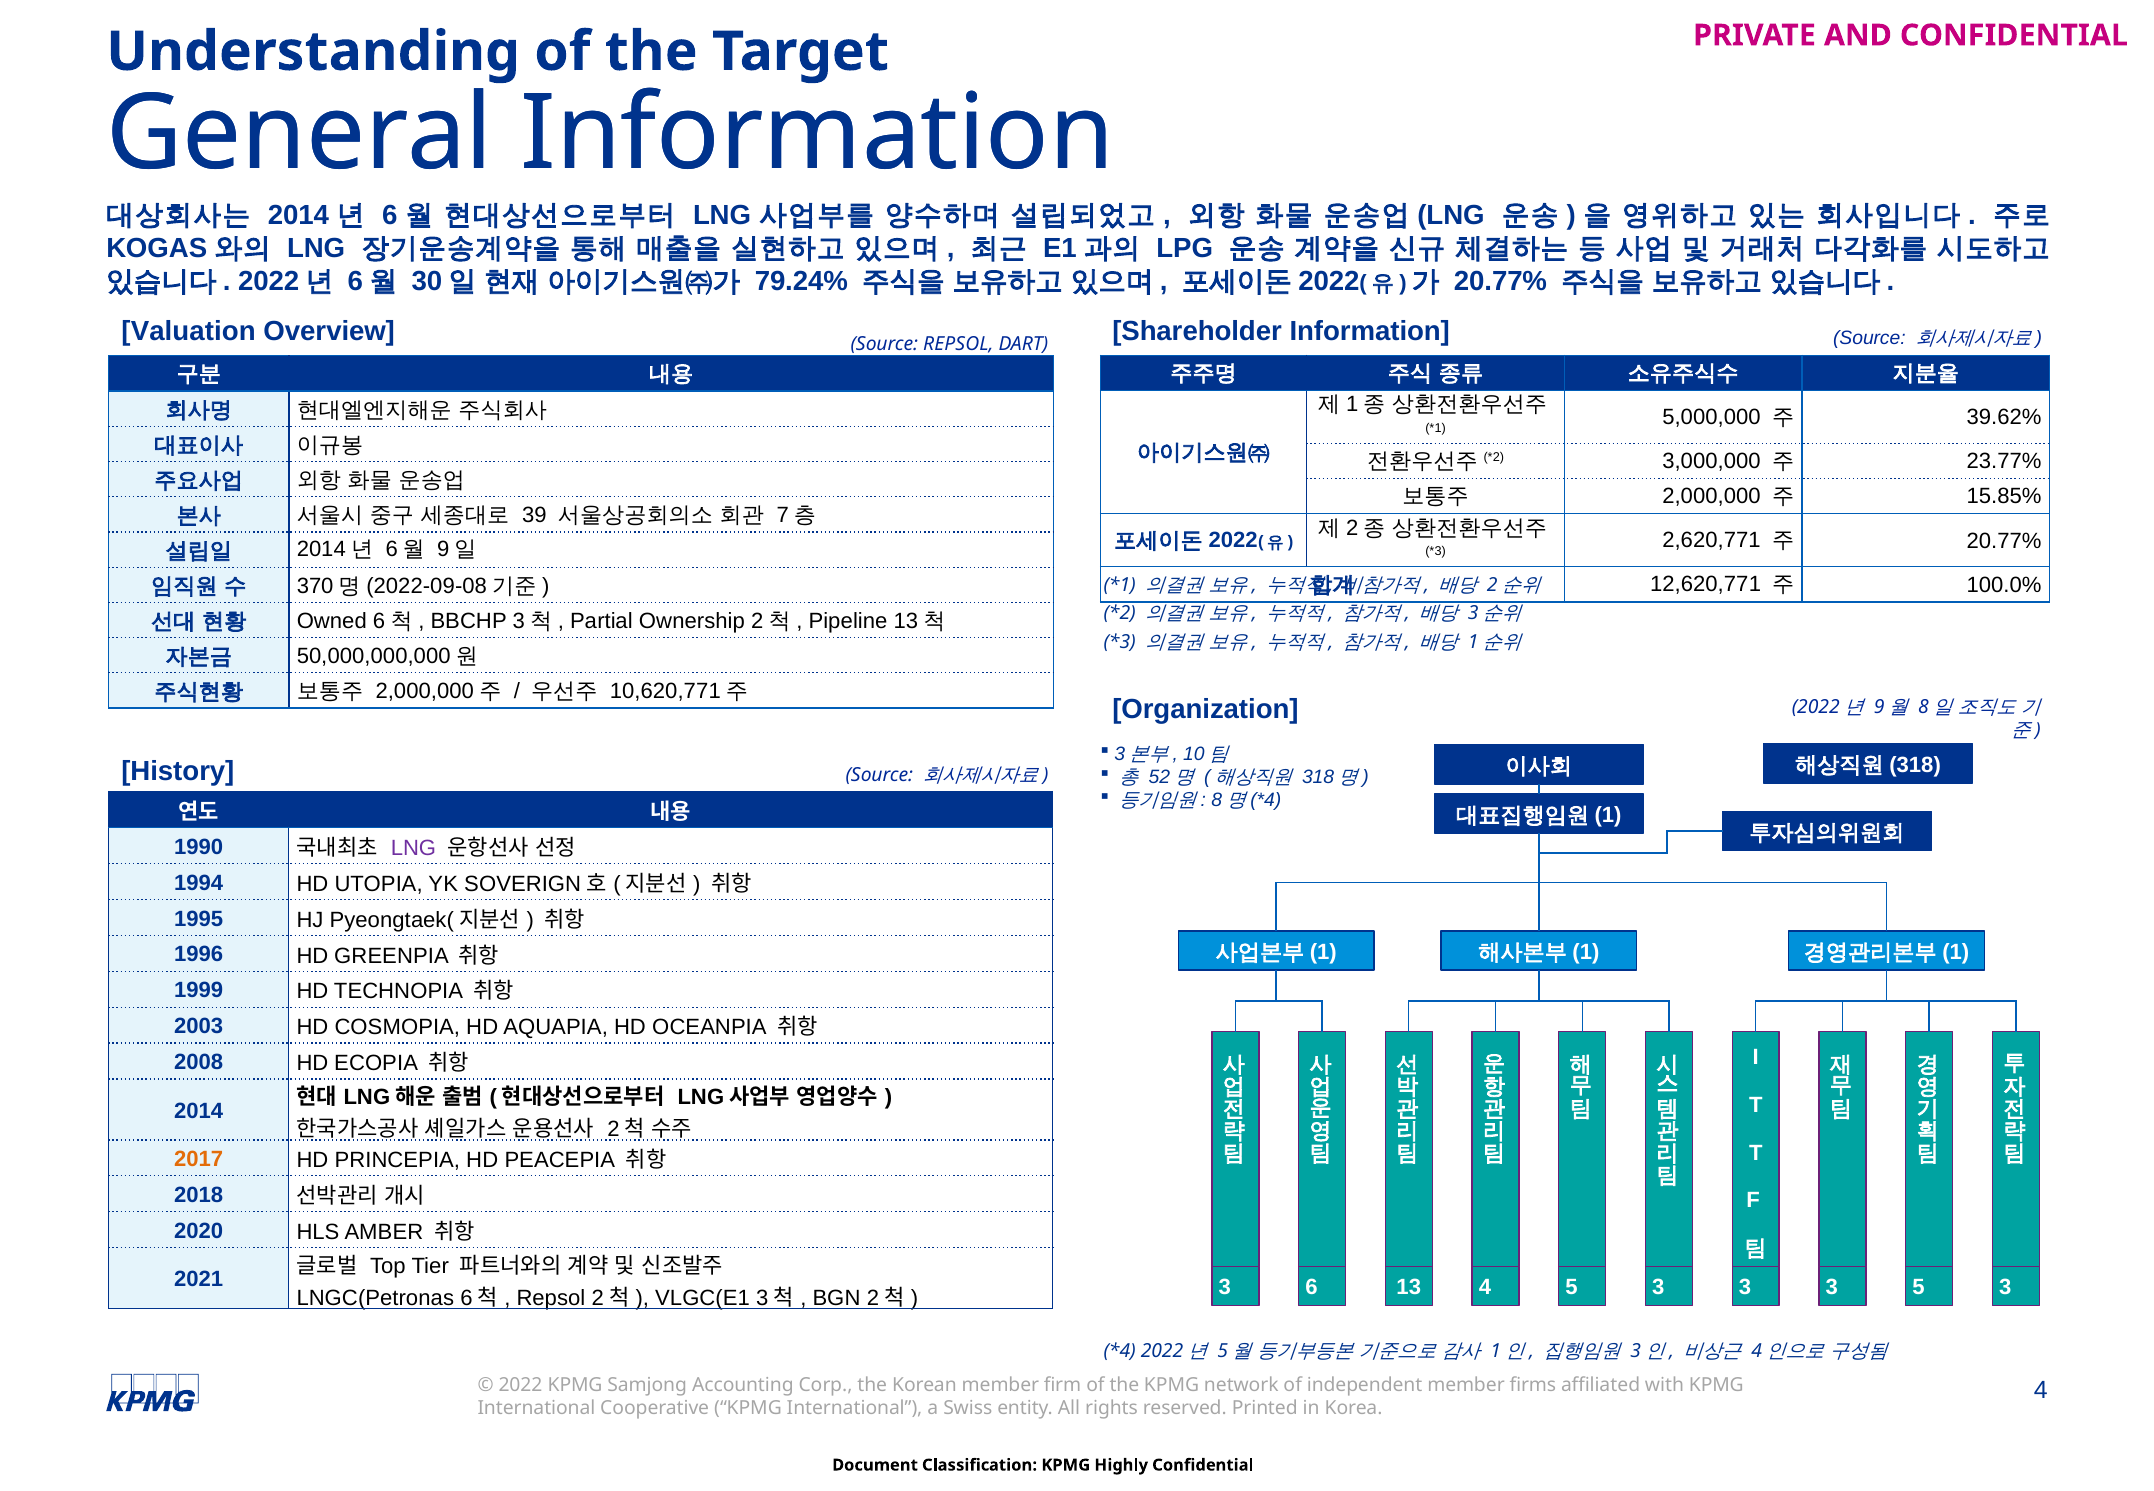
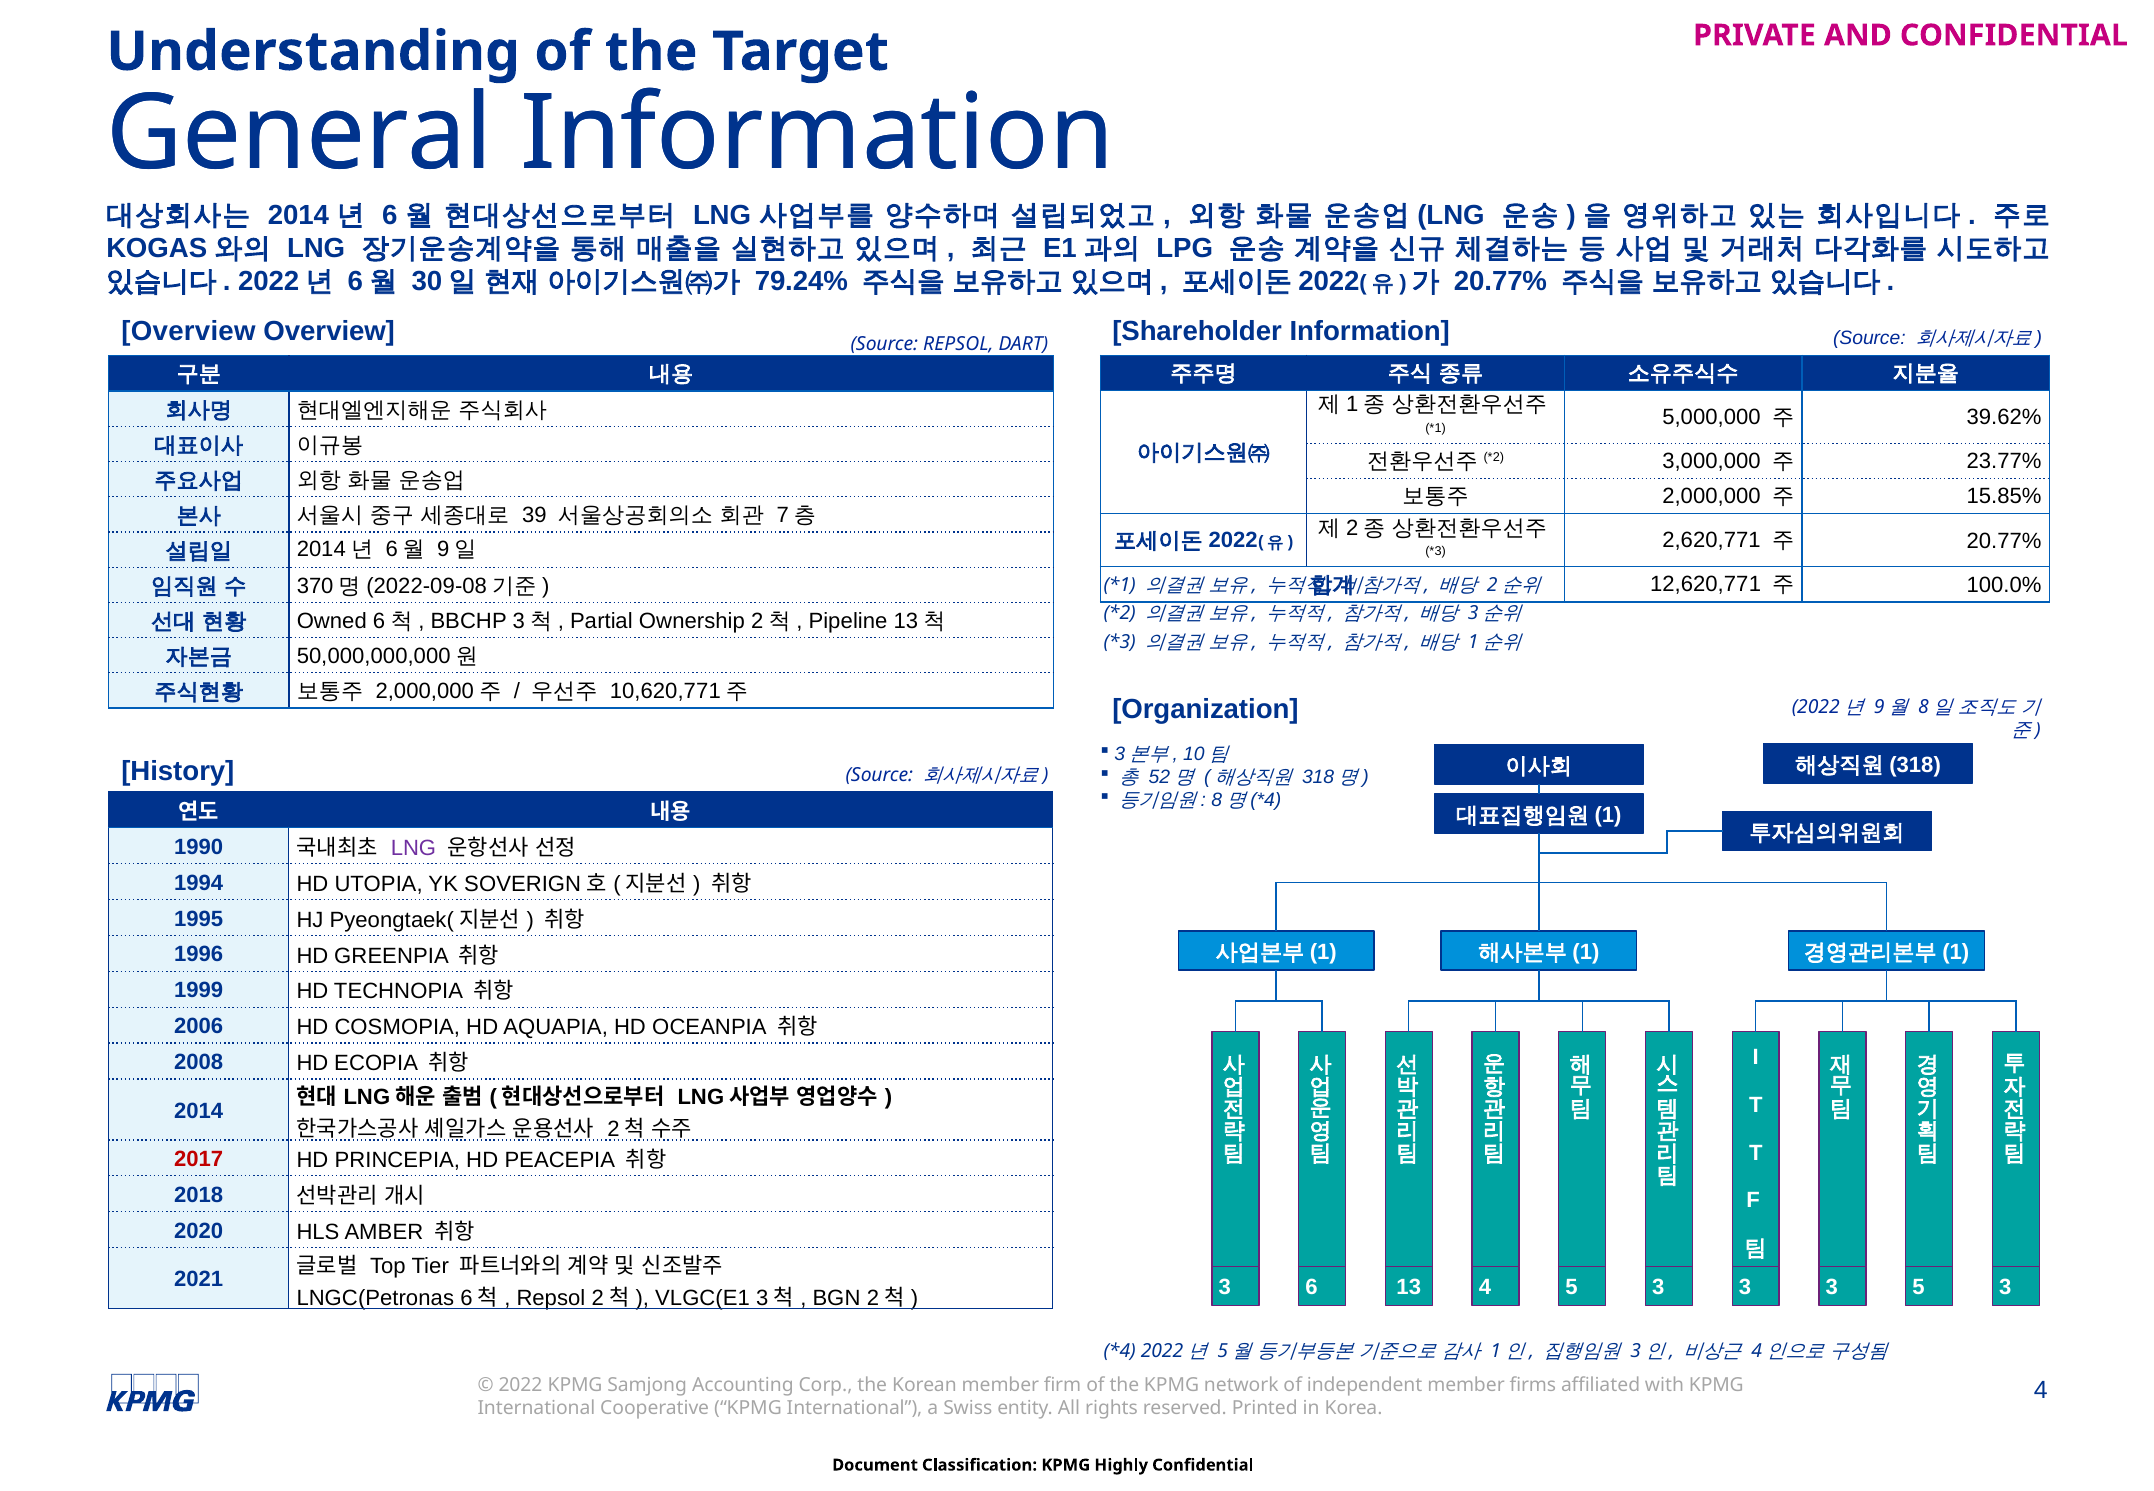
Valuation: Valuation -> Overview (189, 331)
2003: 2003 -> 2006 (199, 1027)
2017 colour: orange -> red (199, 1159)
